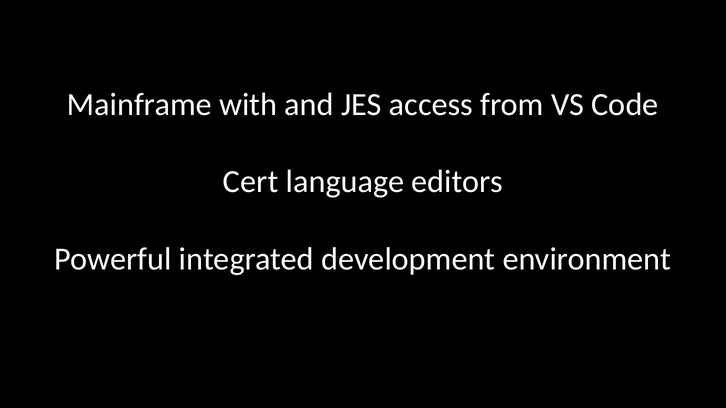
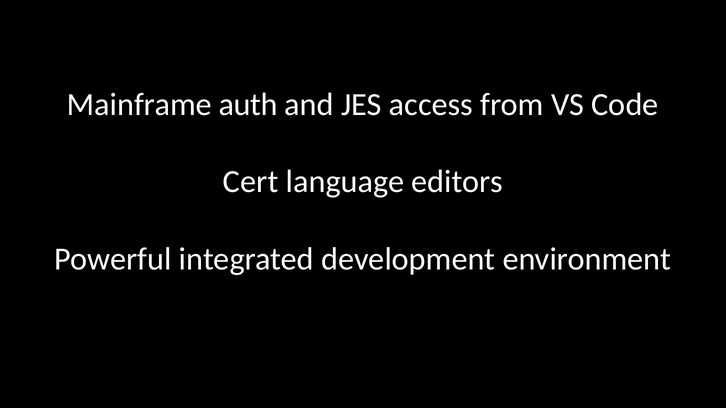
with: with -> auth (248, 105)
